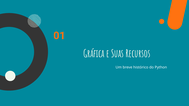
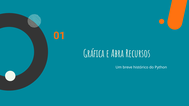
Suas: Suas -> Abra (117, 54)
